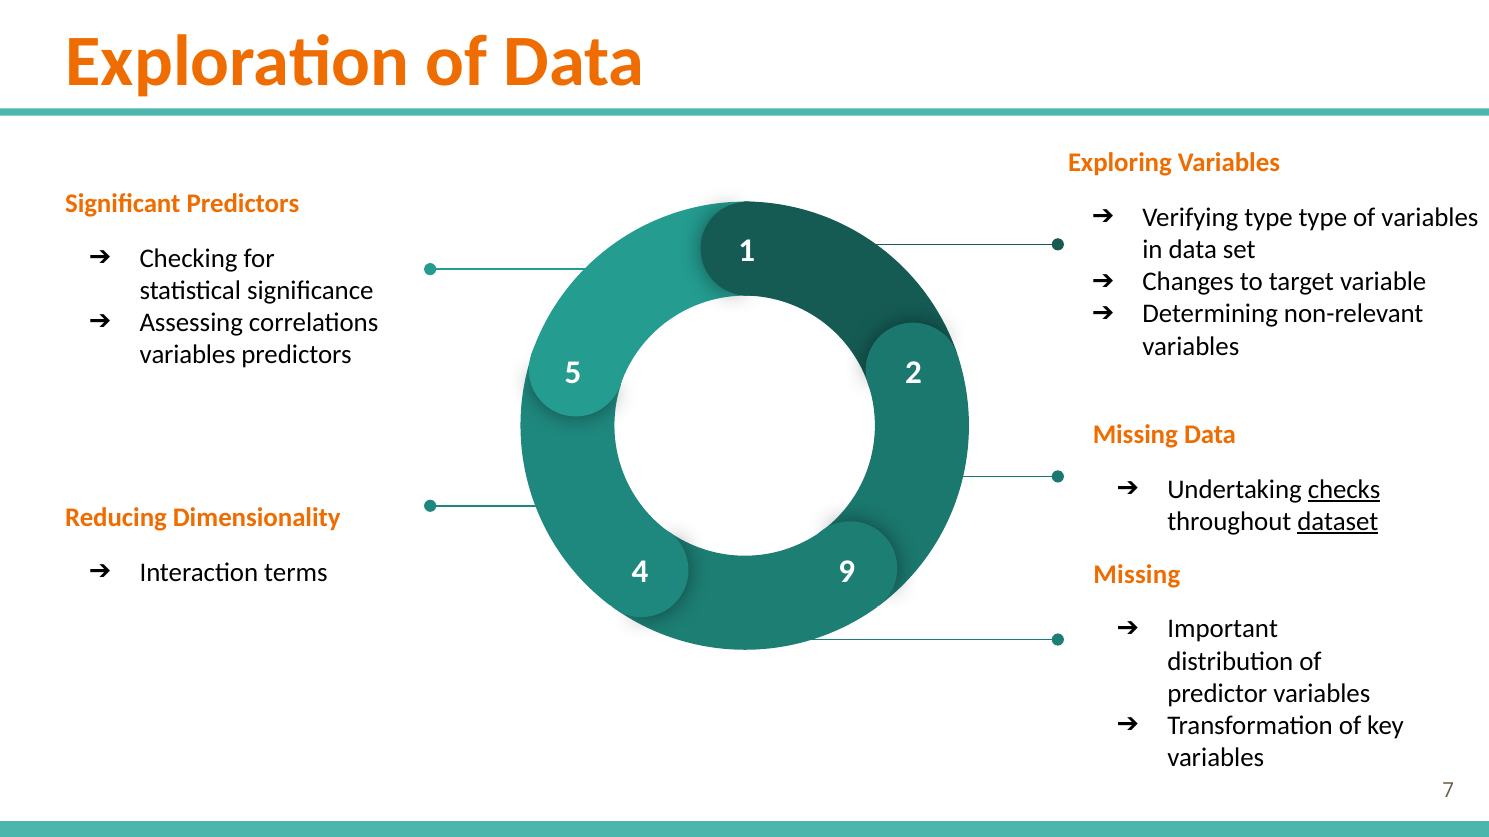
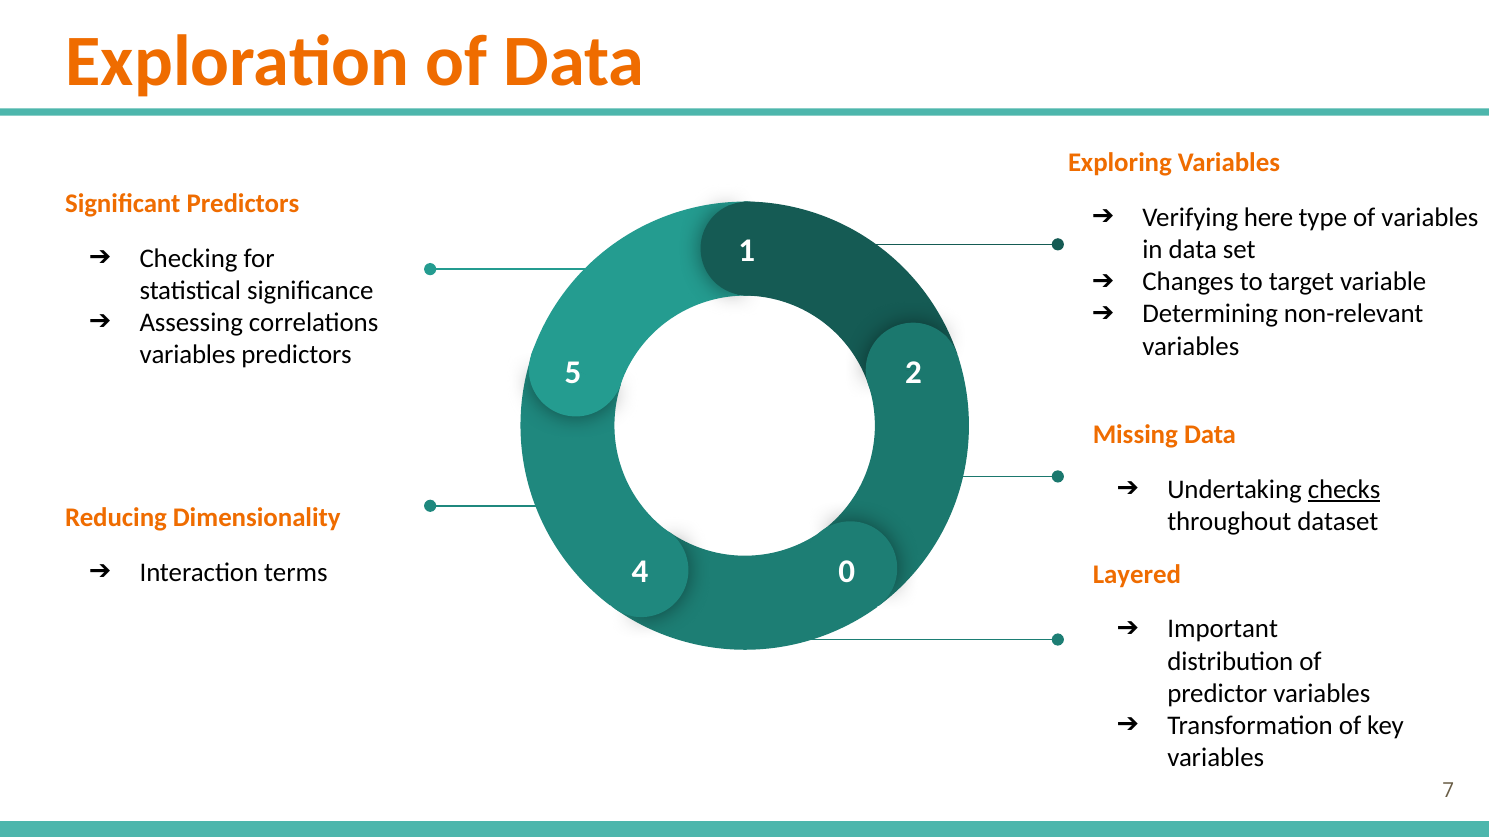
Verifying type: type -> here (1269, 217)
dataset underline: present -> none (1338, 522)
9: 9 -> 0 (847, 572)
terms Missing: Missing -> Layered (1137, 575)
